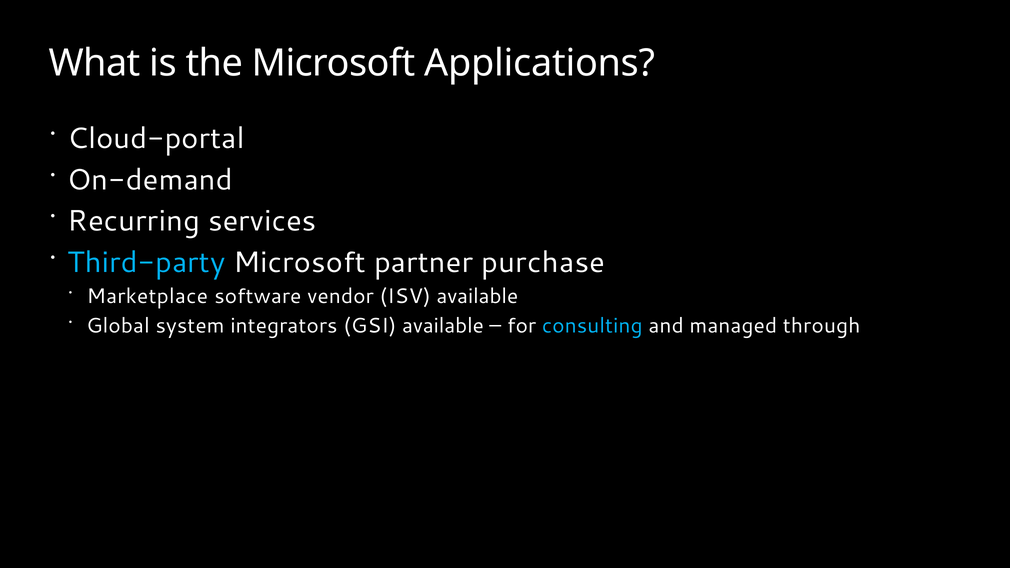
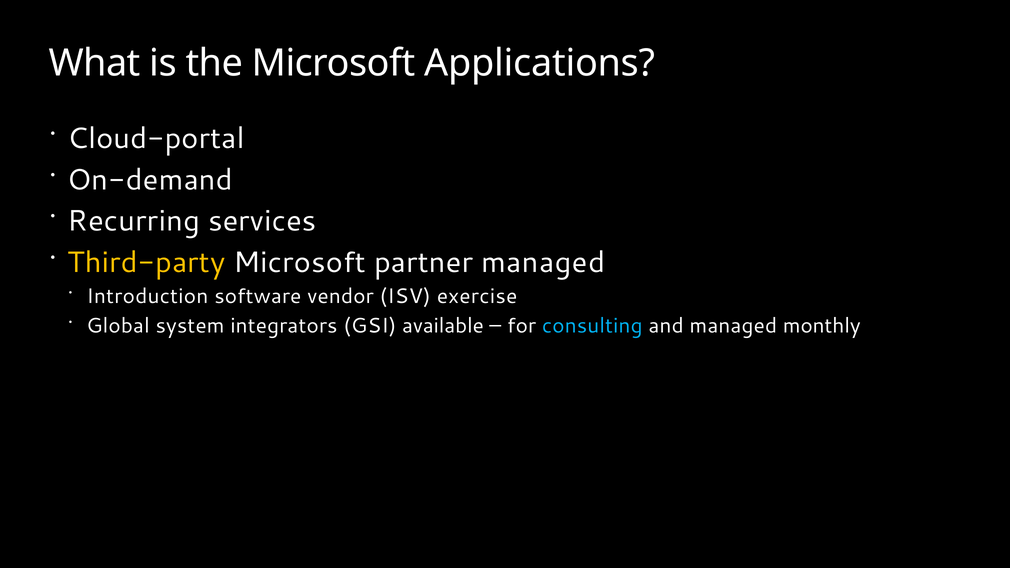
Third-party colour: light blue -> yellow (146, 262)
partner purchase: purchase -> managed (543, 262)
Marketplace: Marketplace -> Introduction (147, 296)
ISV available: available -> exercise (477, 296)
through: through -> monthly (822, 326)
